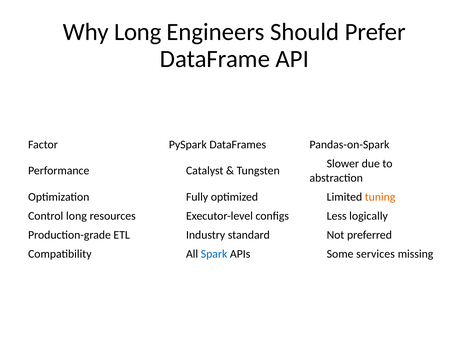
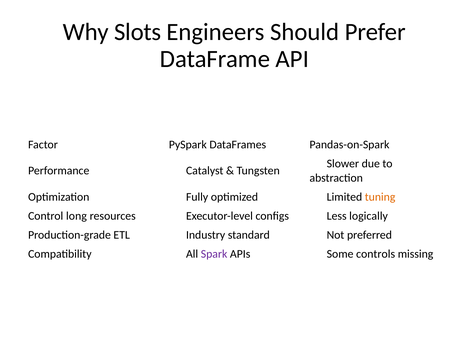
Why Long: Long -> Slots (138, 32)
Spark colour: blue -> purple (214, 254)
services: services -> controls (376, 254)
